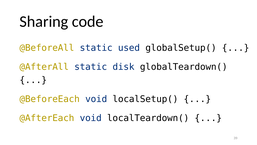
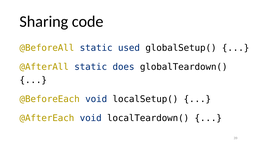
disk: disk -> does (123, 67)
